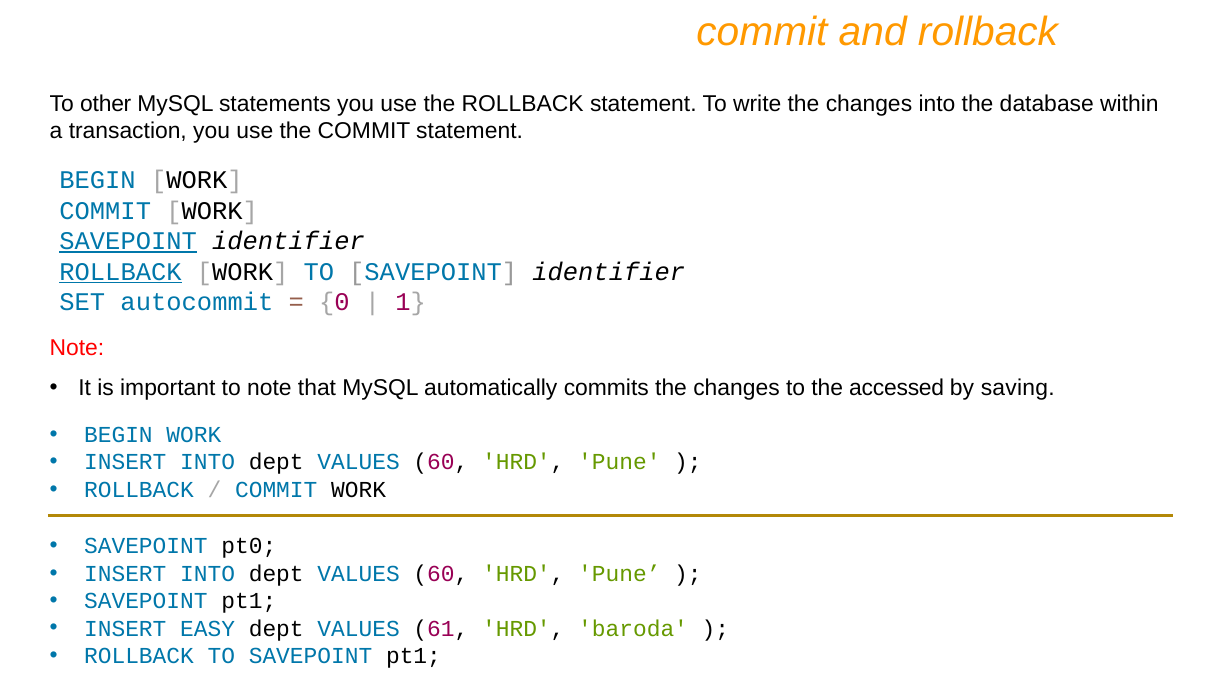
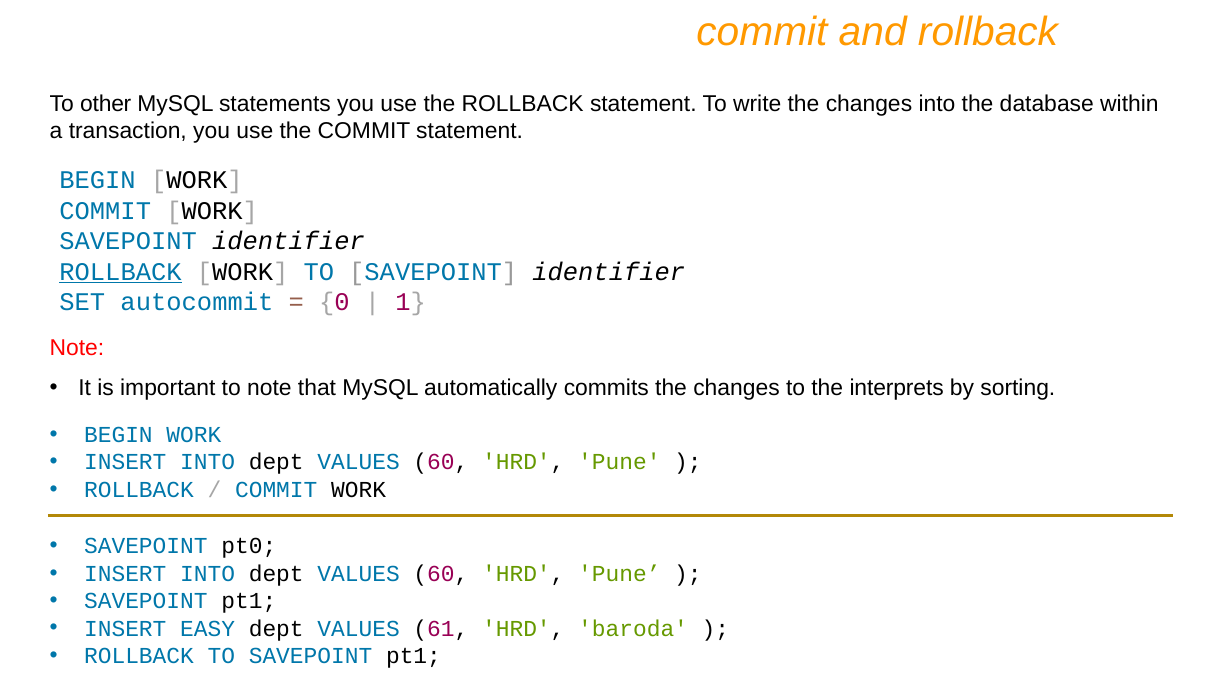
SAVEPOINT underline: present -> none (128, 241)
accessed: accessed -> interprets (897, 388)
saving: saving -> sorting (1018, 388)
